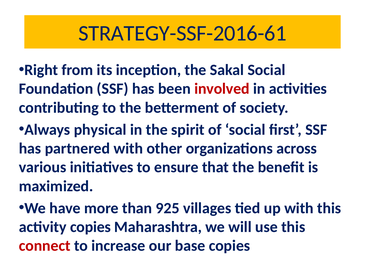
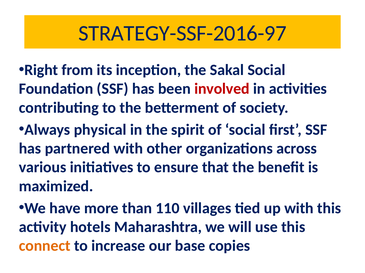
STRATEGY-SSF-2016-61: STRATEGY-SSF-2016-61 -> STRATEGY-SSF-2016-97 (182, 33)
925: 925 -> 110 (168, 209)
activity copies: copies -> hotels (90, 228)
connect colour: red -> orange (45, 246)
